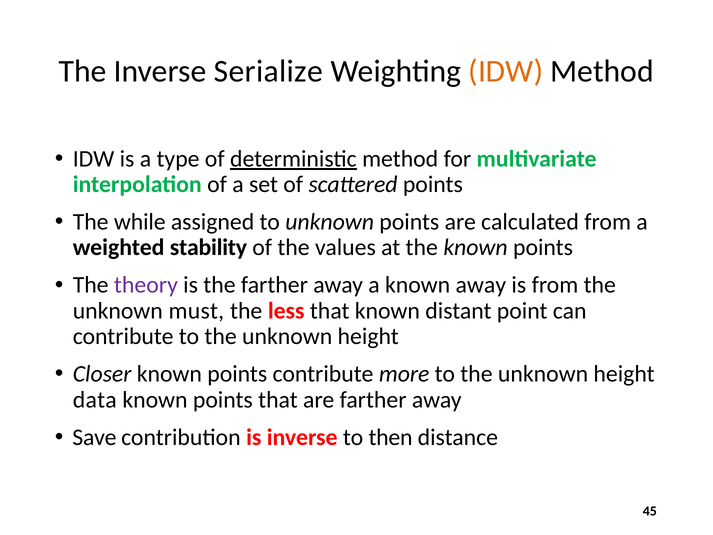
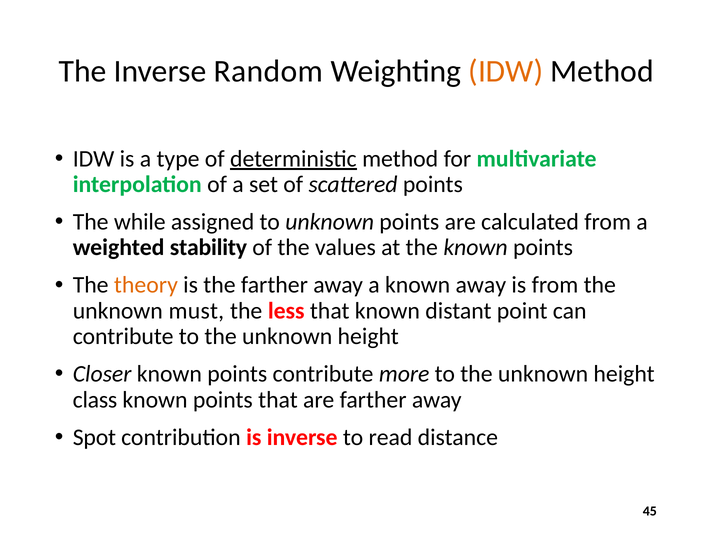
Serialize: Serialize -> Random (268, 71)
theory colour: purple -> orange (146, 285)
data: data -> class (95, 399)
Save: Save -> Spot (94, 437)
then: then -> read (390, 437)
